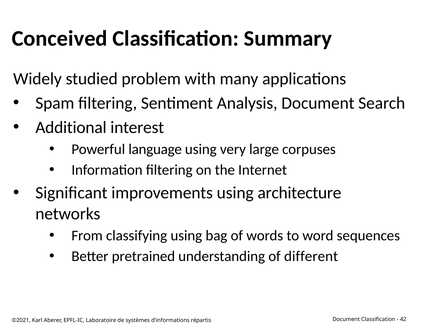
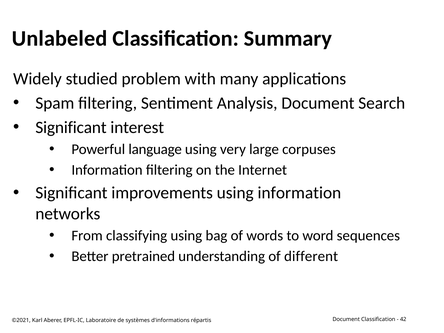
Conceived: Conceived -> Unlabeled (60, 39)
Additional: Additional -> Significant (71, 127)
using architecture: architecture -> information (299, 193)
